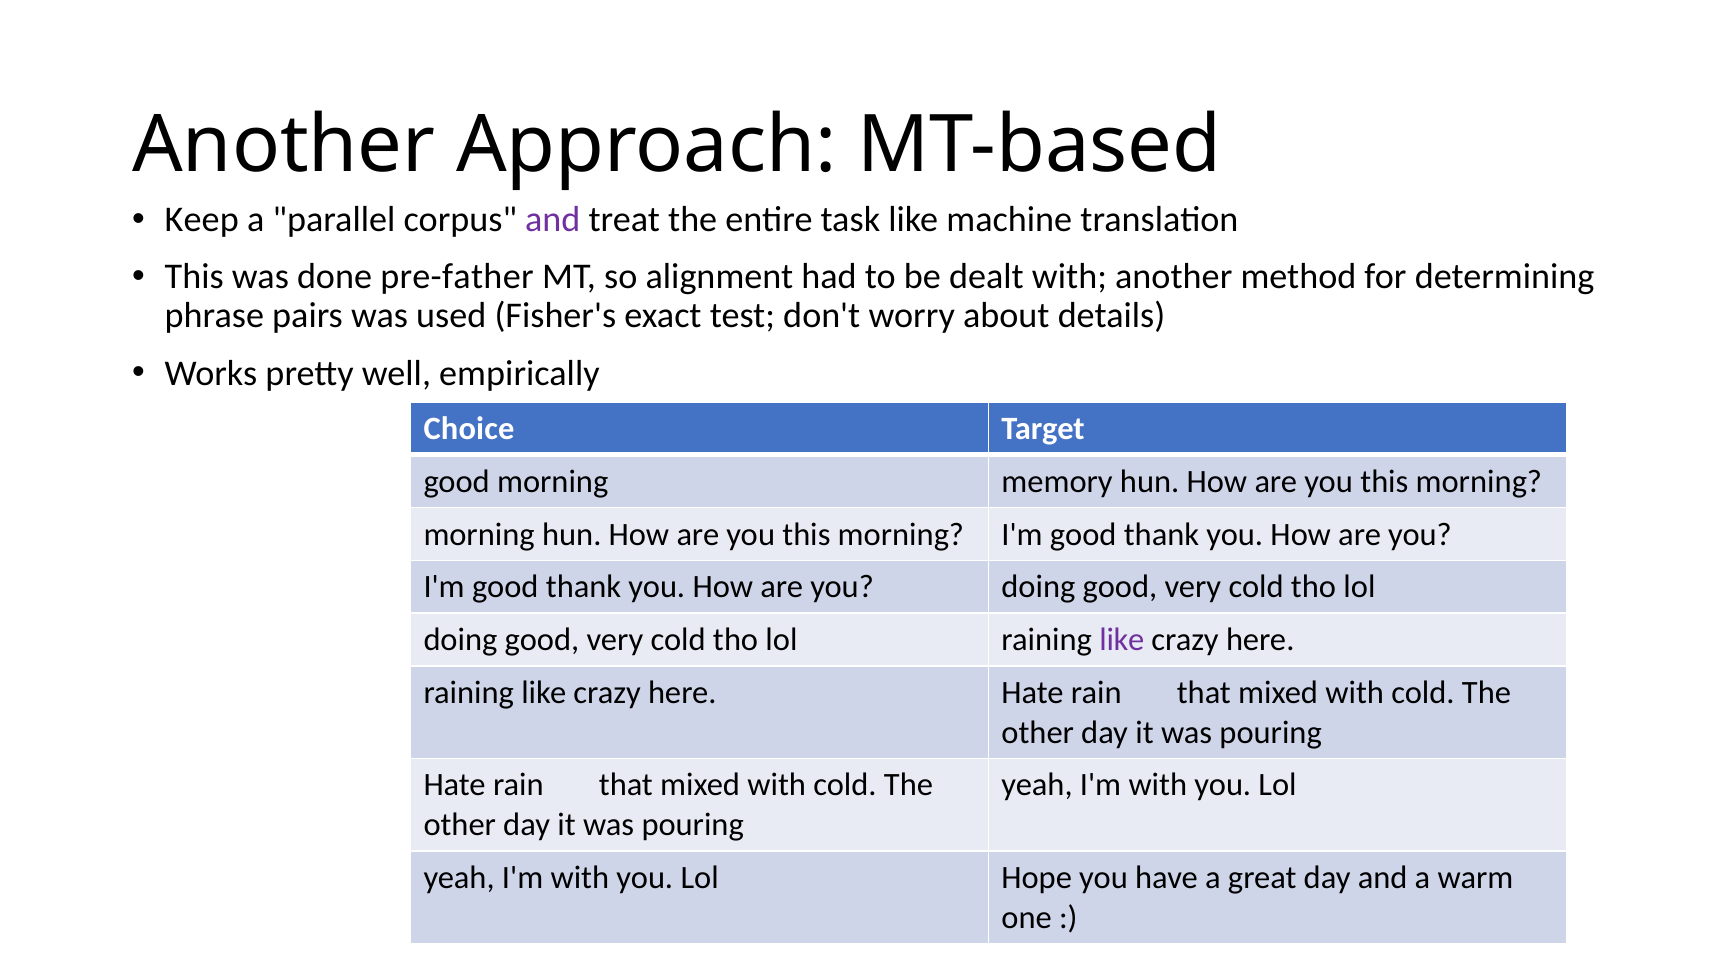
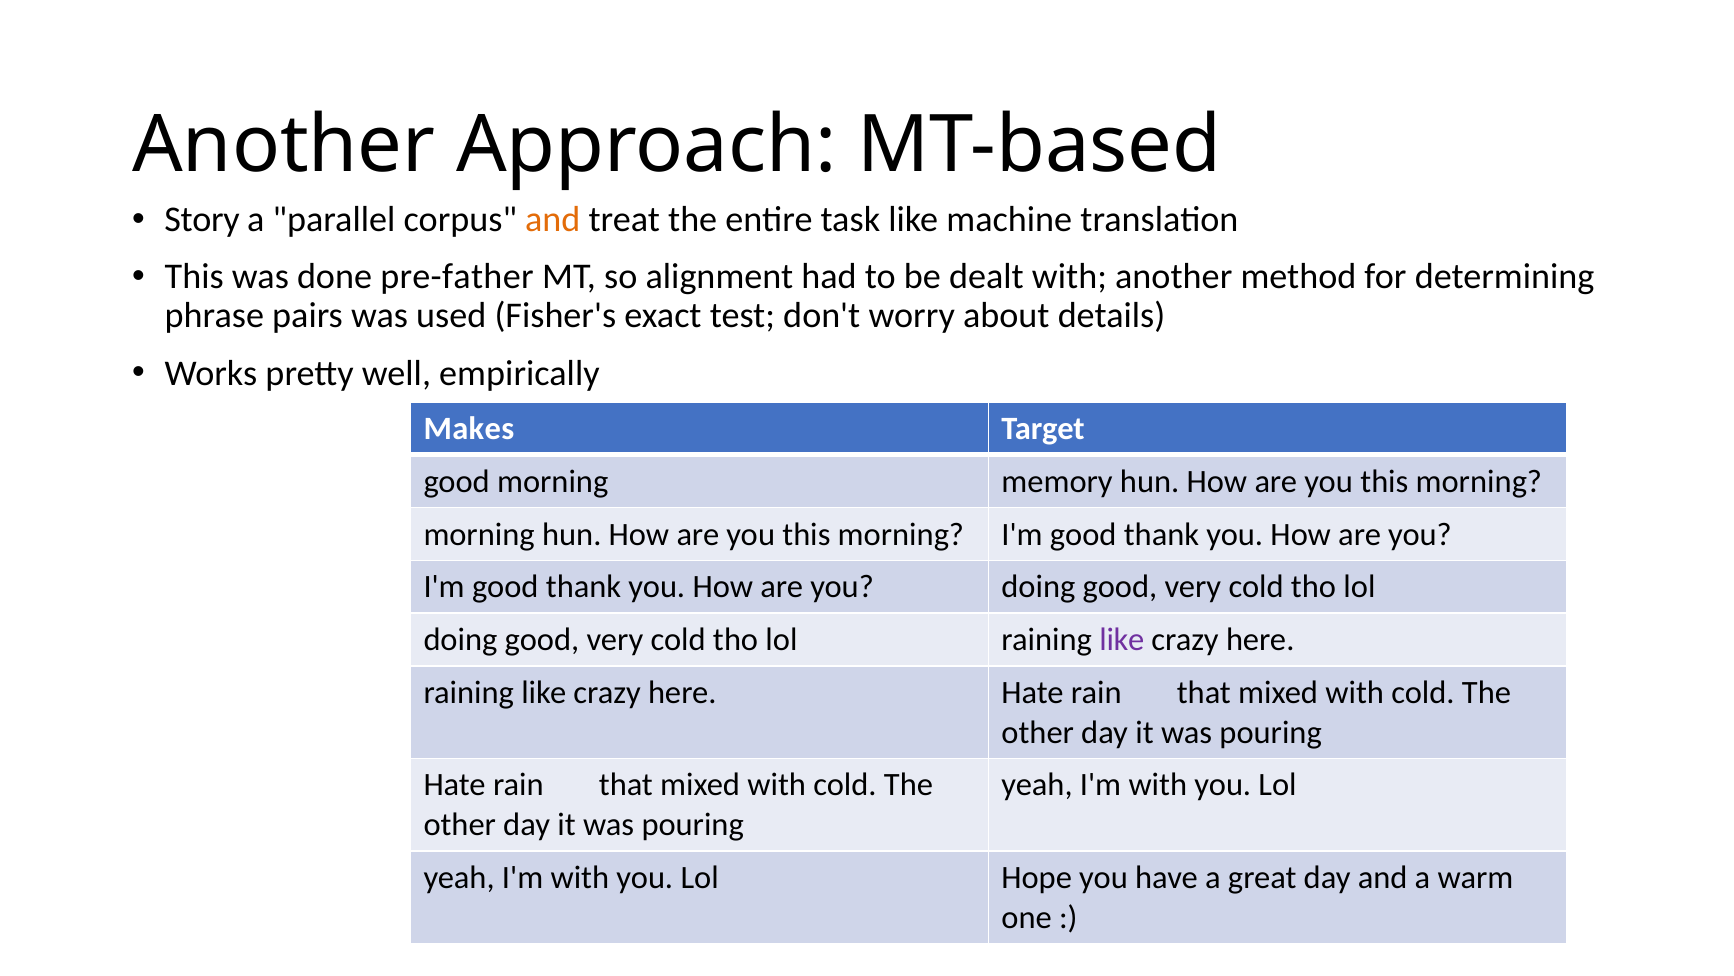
Keep: Keep -> Story (202, 220)
and colour: purple -> orange (553, 220)
Choice: Choice -> Makes (469, 429)
